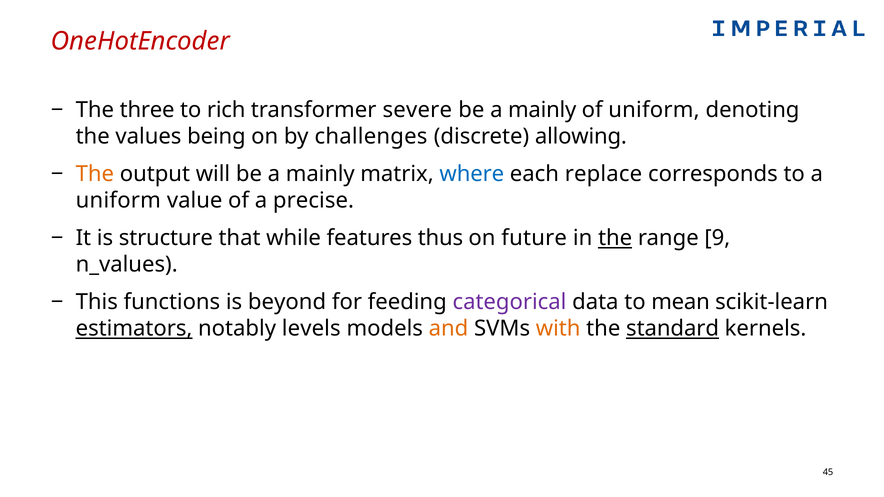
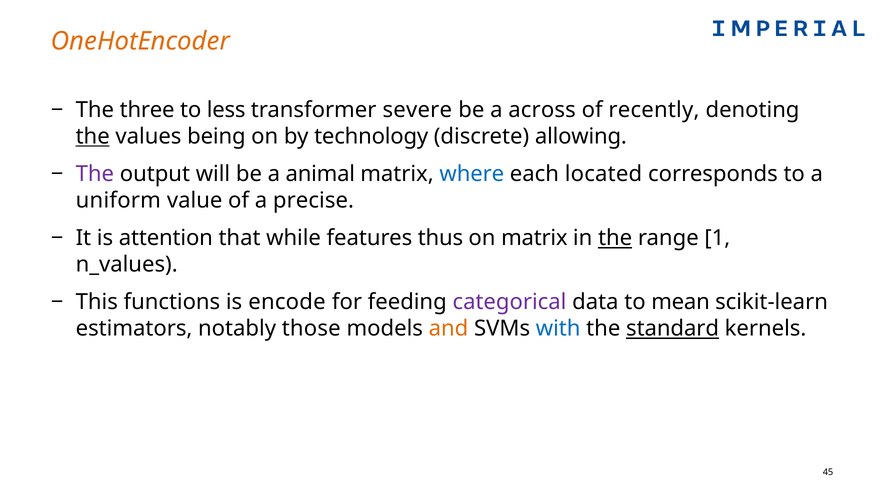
OneHotEncoder colour: red -> orange (140, 41)
rich: rich -> less (226, 110)
mainly: mainly -> across (542, 110)
of uniform: uniform -> recently (654, 110)
the underline: none -> present (93, 137)
challenges: challenges -> technology (371, 137)
The colour: orange -> purple (95, 174)
will be a mainly: mainly -> animal (320, 174)
replace: replace -> located (603, 174)
structure: structure -> attention (166, 238)
on future: future -> matrix (534, 238)
9: 9 -> 1 (717, 238)
beyond: beyond -> encode (287, 302)
estimators underline: present -> none (134, 329)
levels: levels -> those (311, 329)
with colour: orange -> blue (558, 329)
